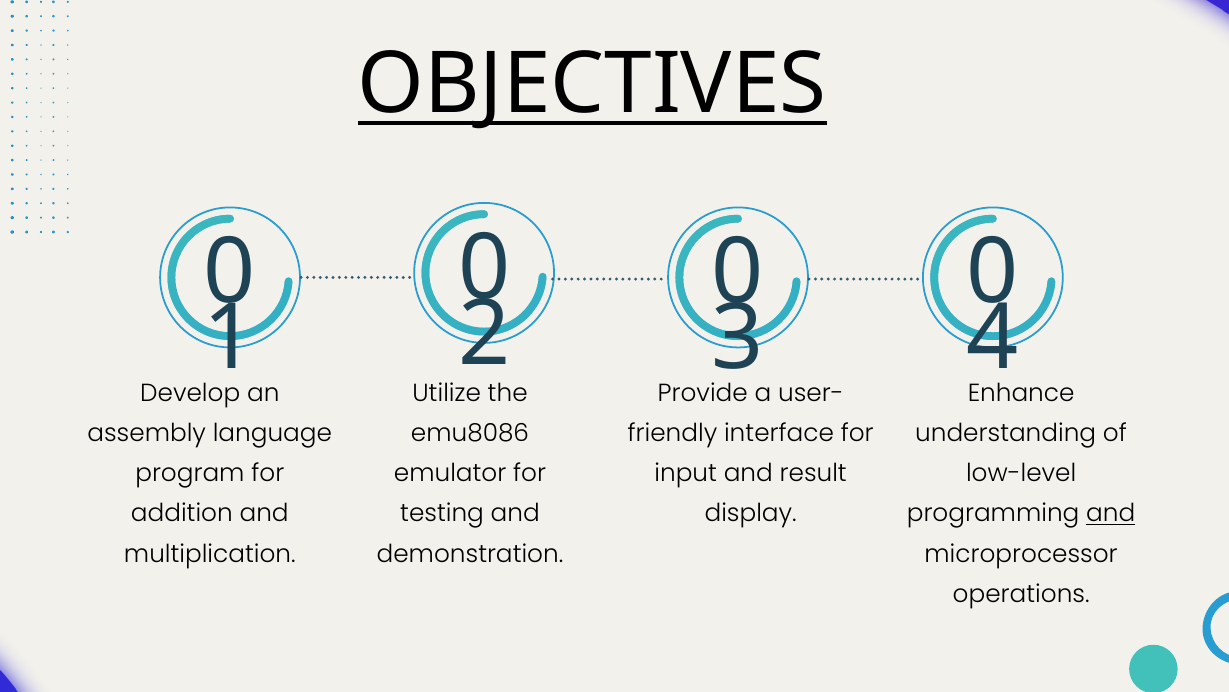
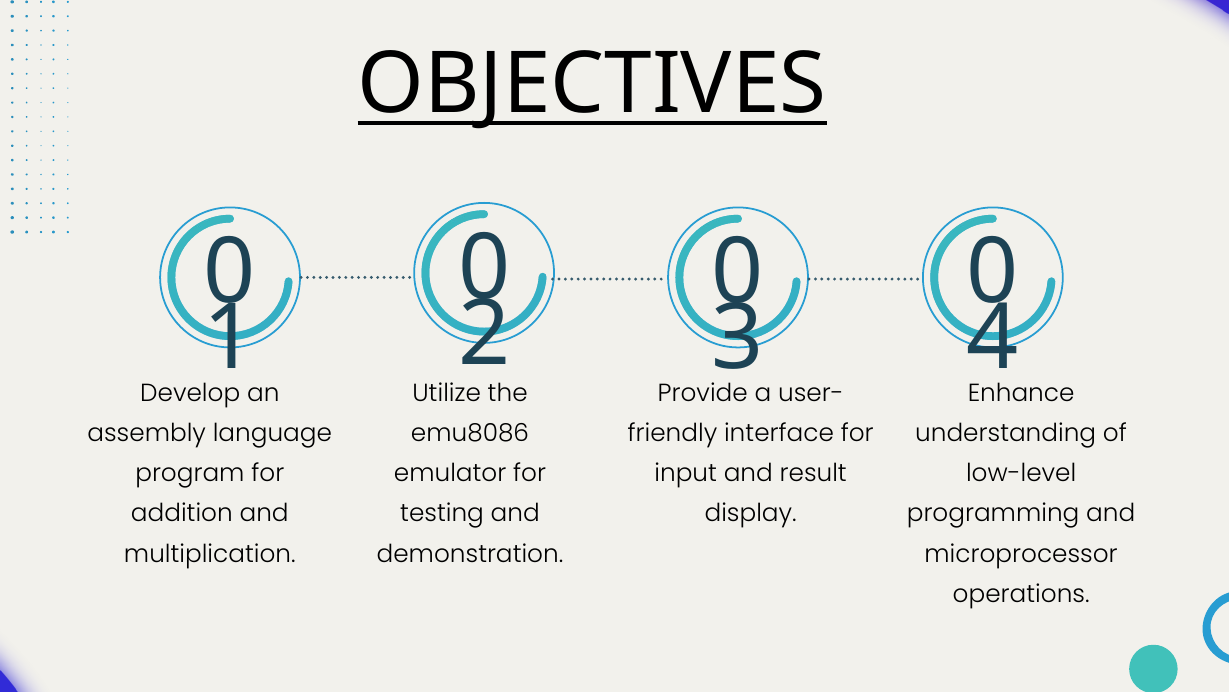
and underline: present -> none (1111, 513)
